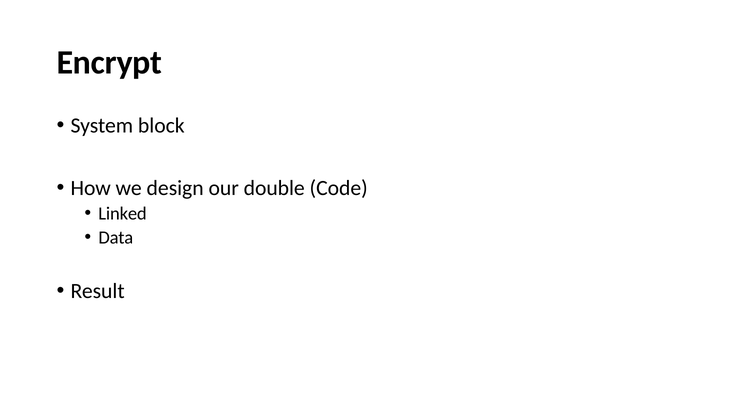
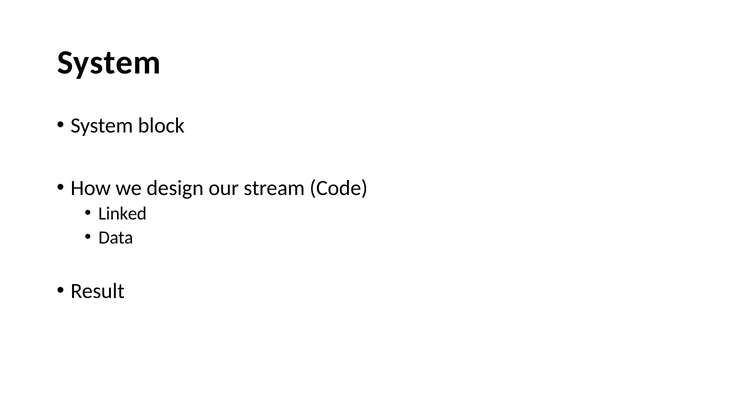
Encrypt: Encrypt -> System (109, 62)
double: double -> stream (274, 188)
